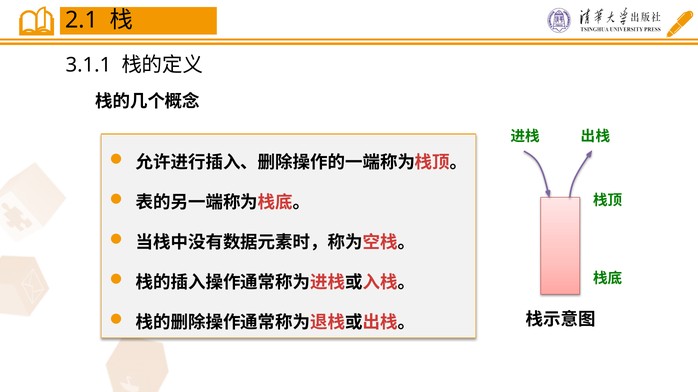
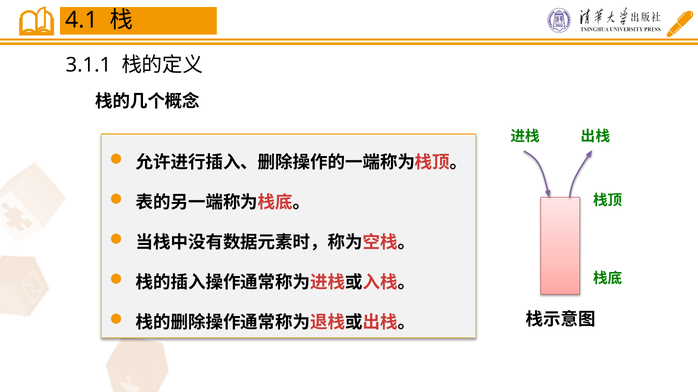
2.1: 2.1 -> 4.1 (81, 20)
